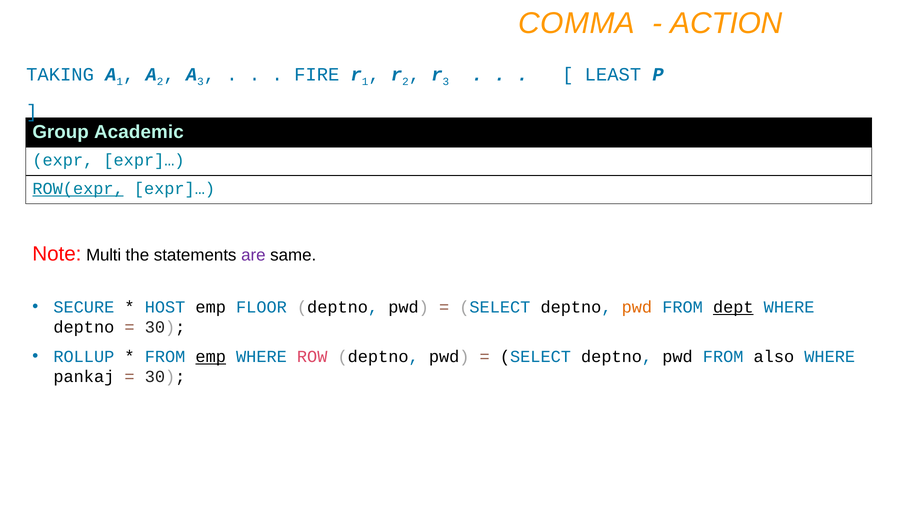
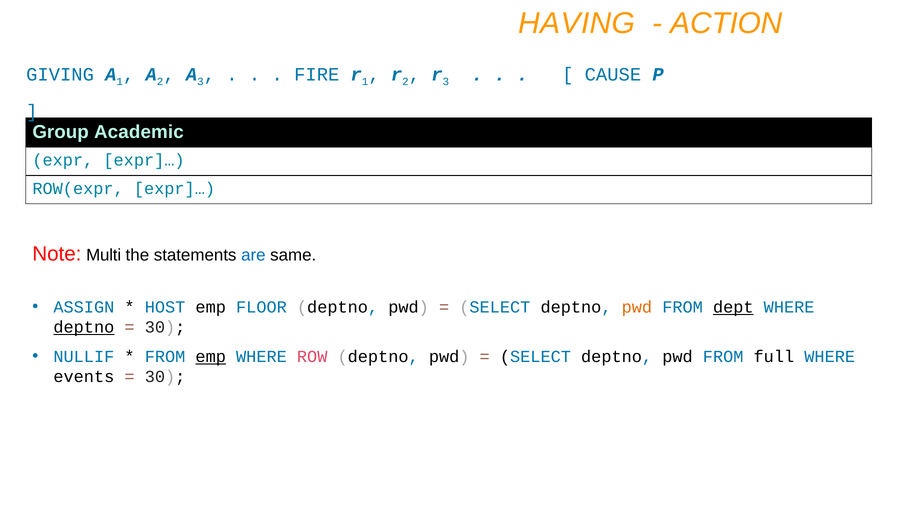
COMMA: COMMA -> HAVING (577, 23)
TAKING: TAKING -> GIVING (60, 74)
LEAST: LEAST -> CAUSE (613, 74)
ROW(expr underline: present -> none (78, 189)
are colour: purple -> blue (253, 255)
SECURE: SECURE -> ASSIGN (84, 307)
deptno underline: none -> present (84, 328)
ROLLUP: ROLLUP -> NULLIF (84, 357)
also: also -> full (774, 357)
pankaj: pankaj -> events (84, 377)
